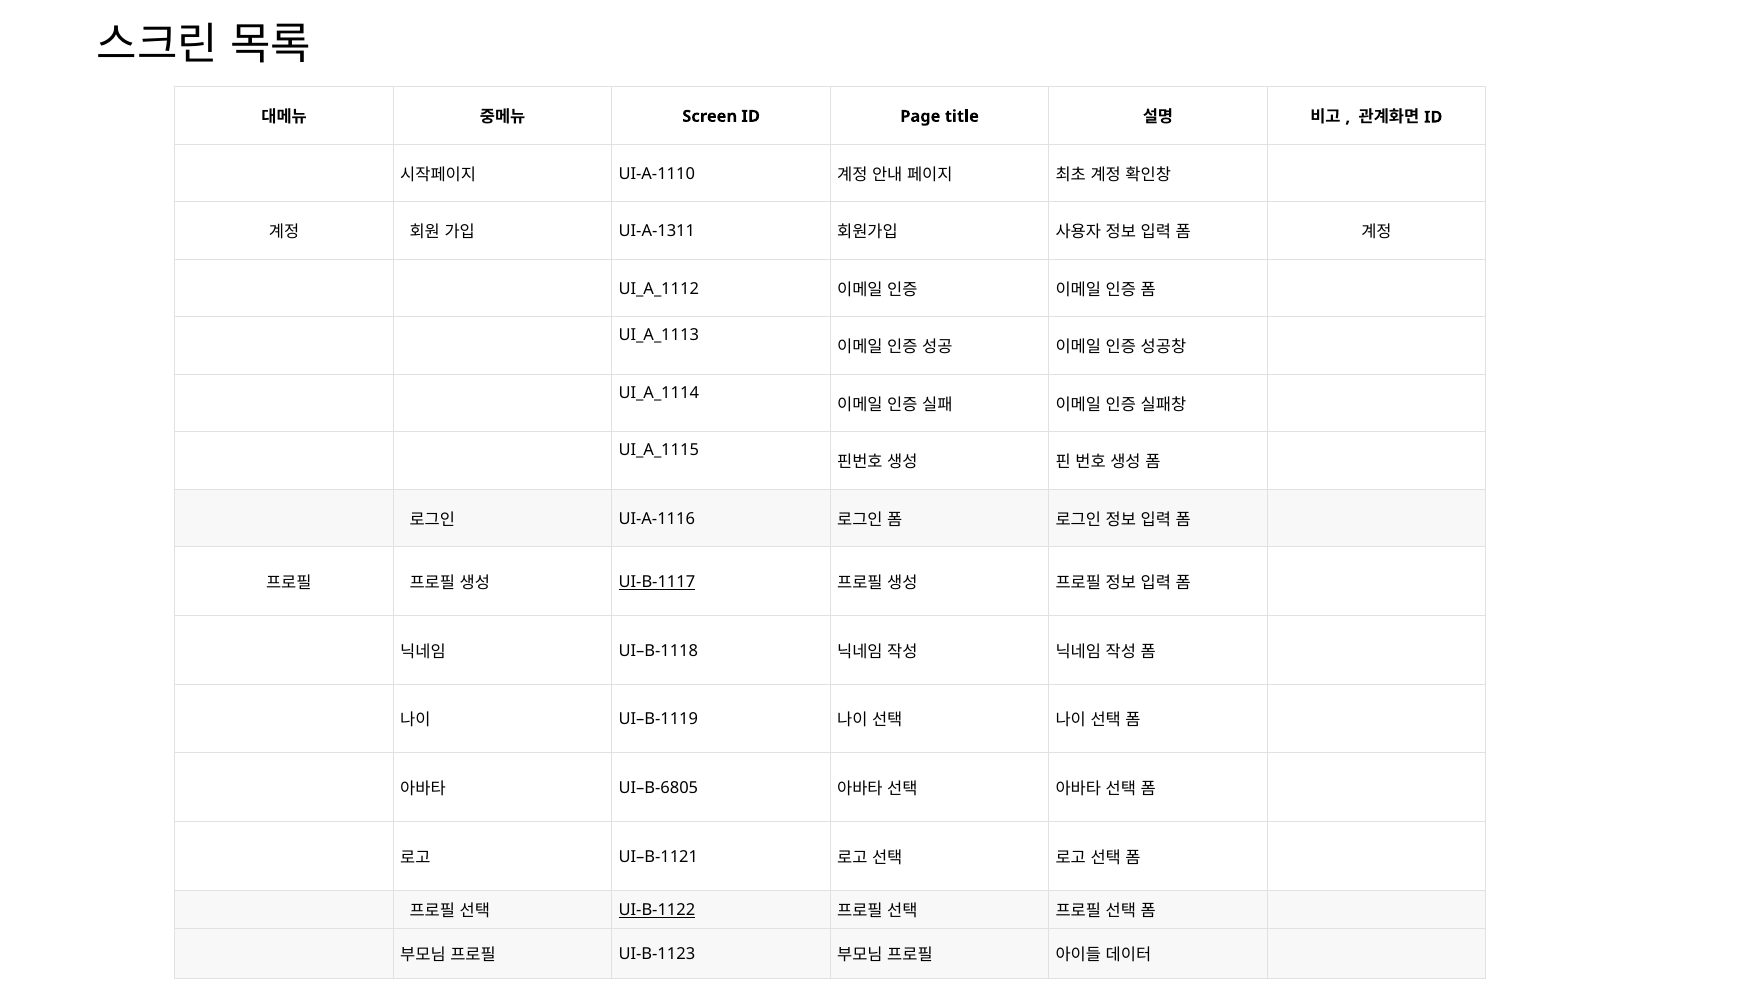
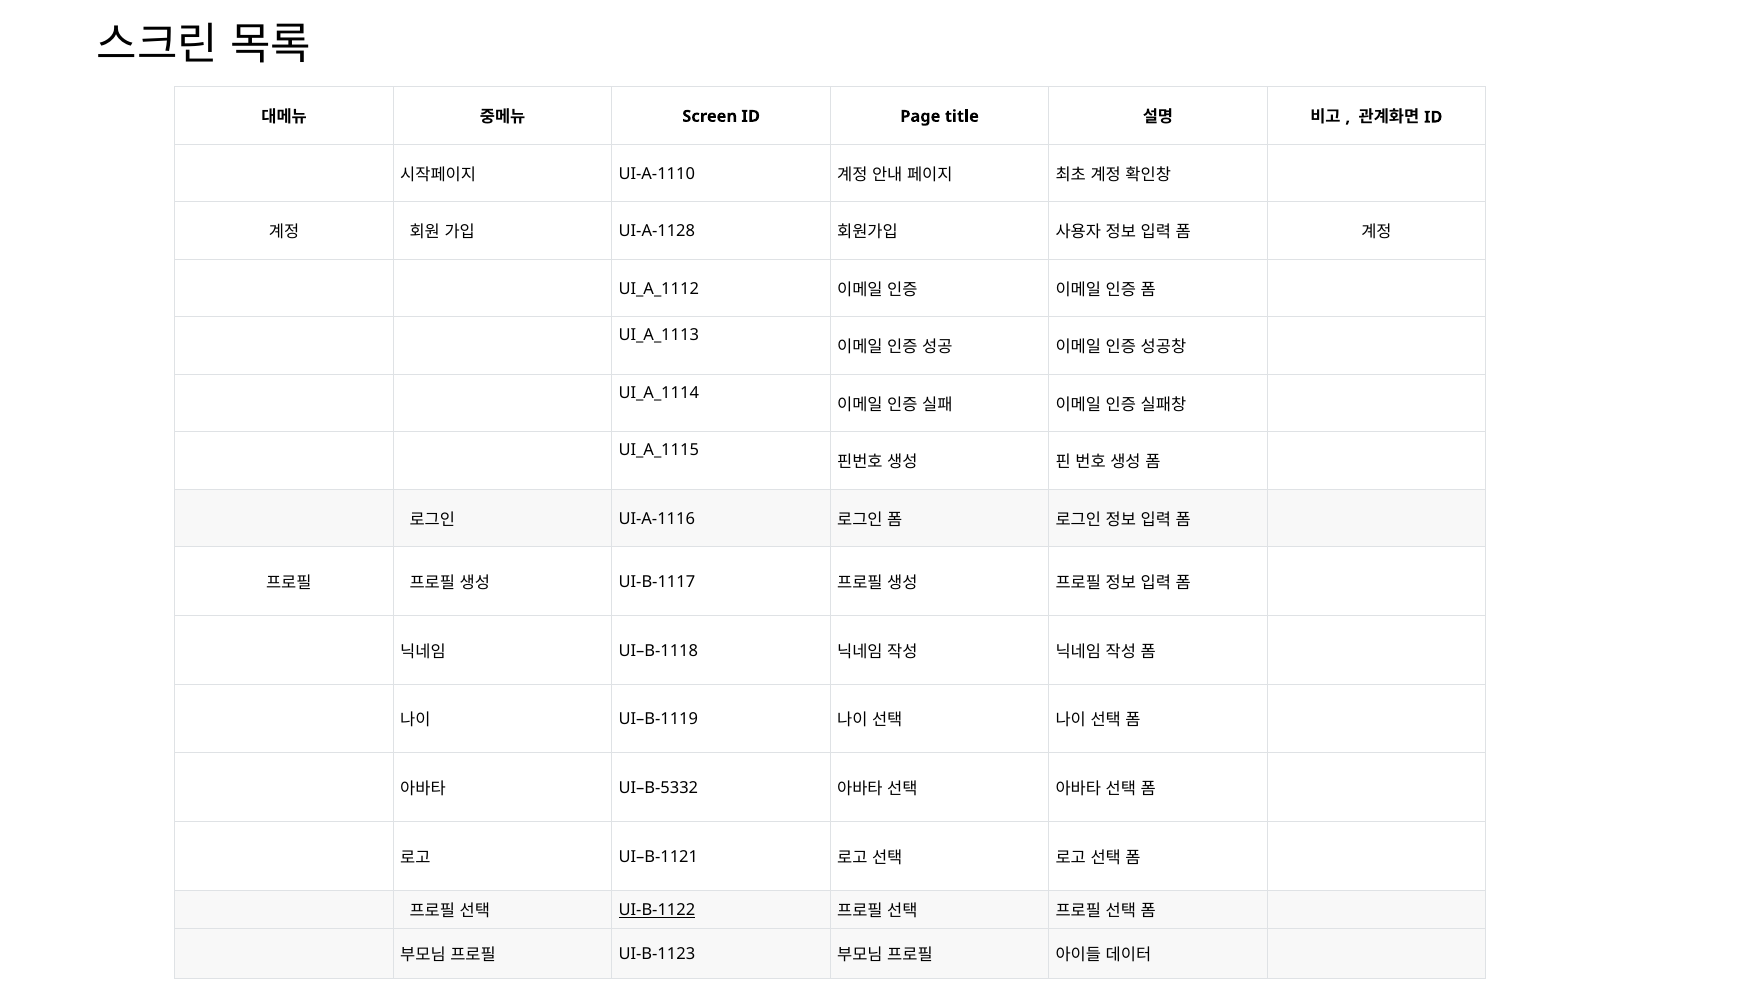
UI-A-1311: UI-A-1311 -> UI-A-1128 (657, 231)
UI-B-1117 underline: present -> none (657, 582)
UI–B-6805: UI–B-6805 -> UI–B-5332 (658, 788)
